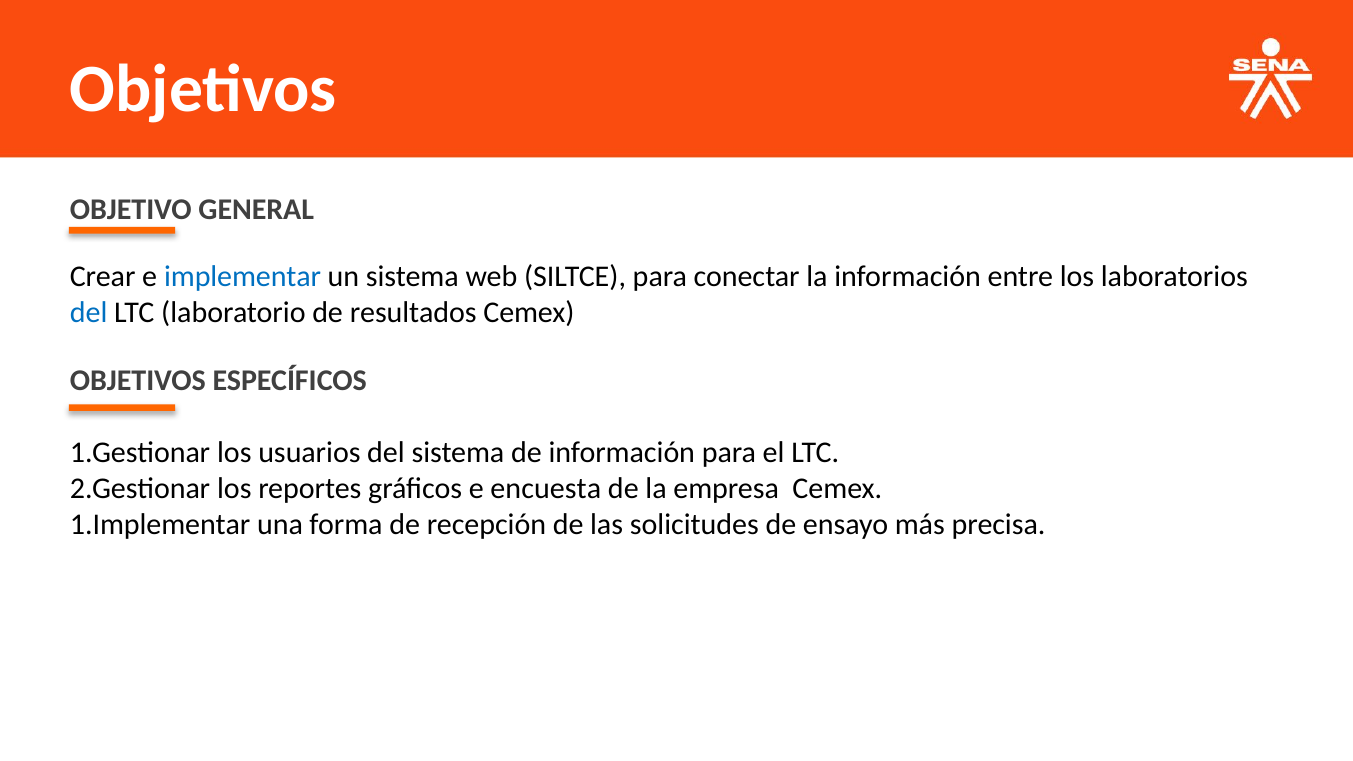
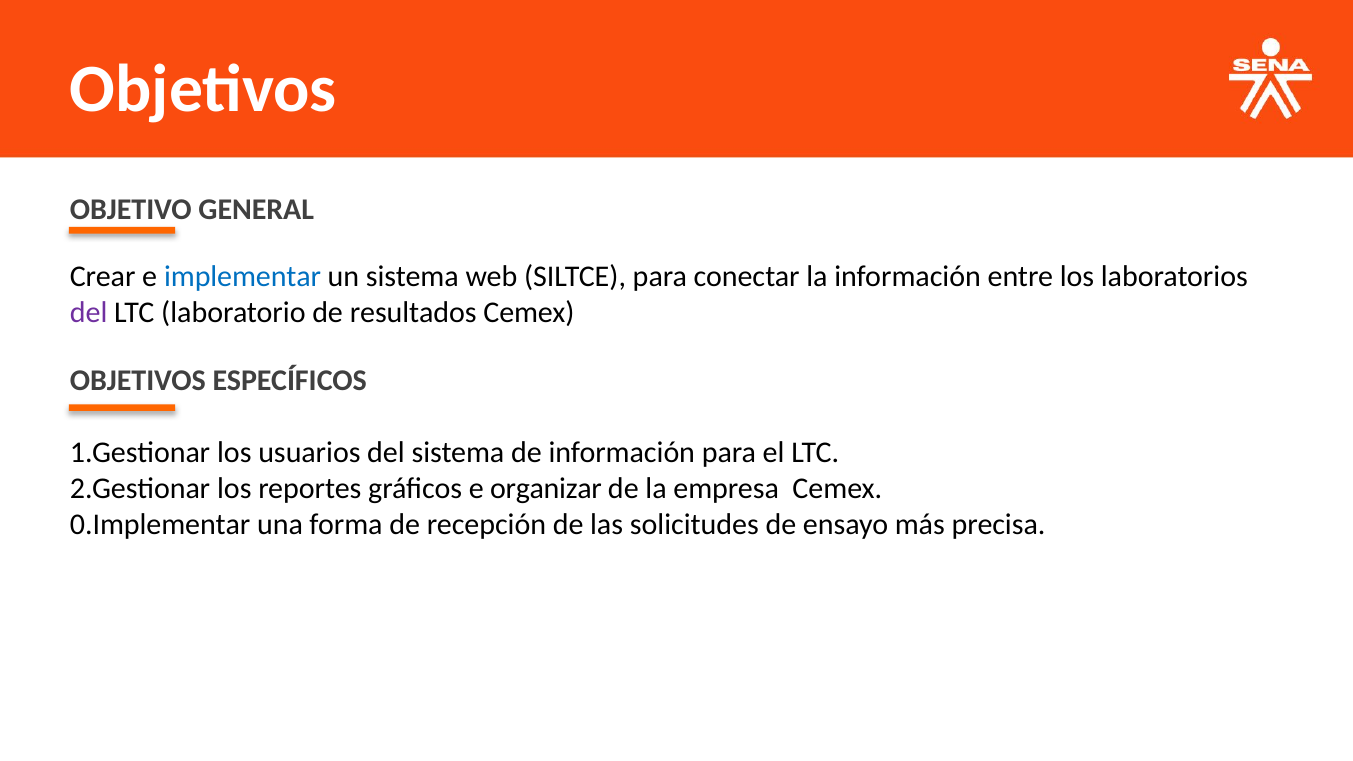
del colour: blue -> purple (89, 312)
encuesta: encuesta -> organizar (546, 489)
1.Implementar: 1.Implementar -> 0.Implementar (160, 525)
